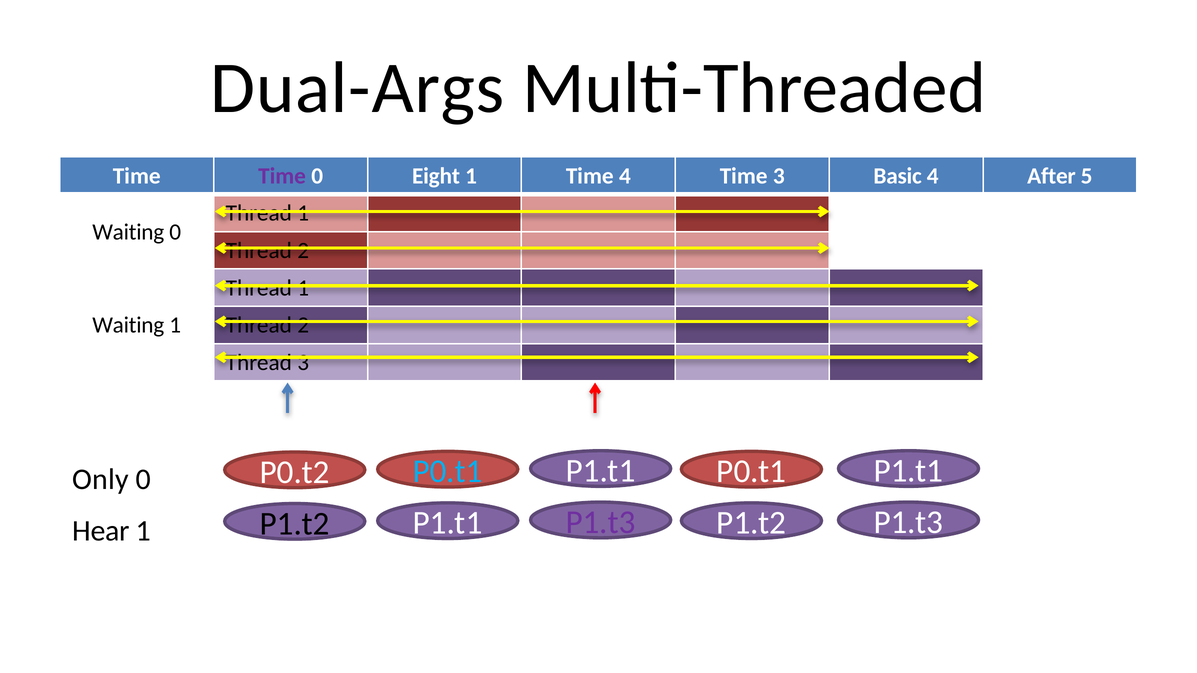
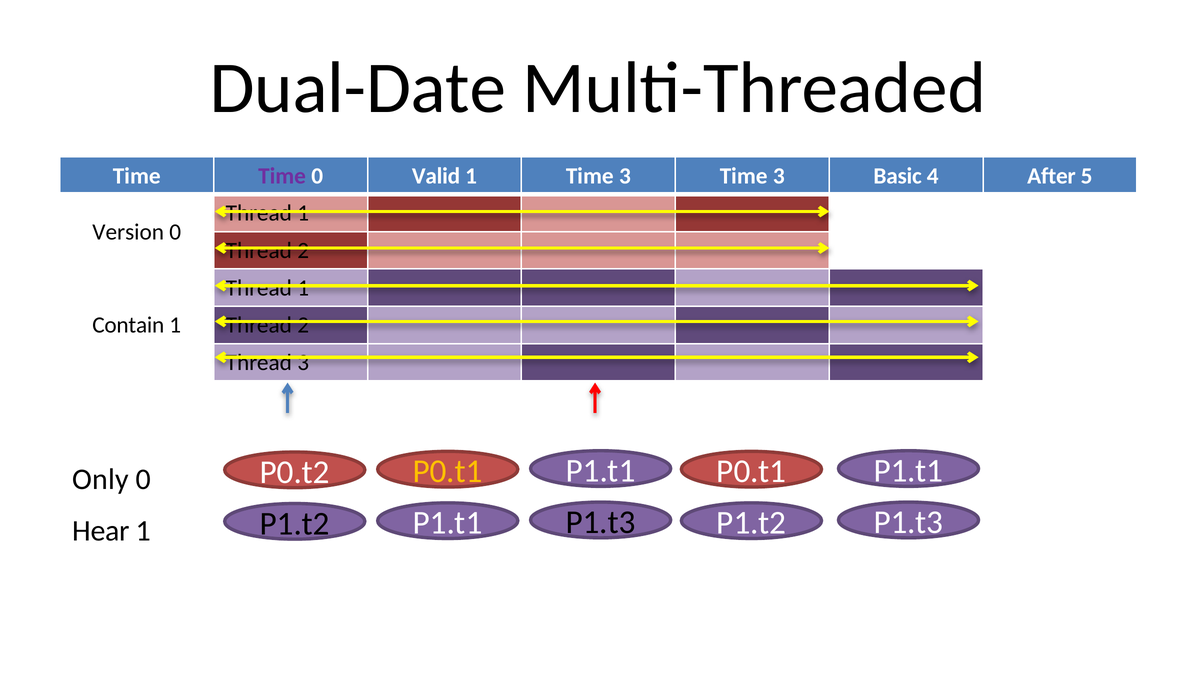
Dual-Args: Dual-Args -> Dual-Date (358, 88)
Eight: Eight -> Valid (436, 176)
1 Time 4: 4 -> 3 (625, 176)
Waiting: Waiting -> Version (128, 232)
Waiting: Waiting -> Contain (128, 325)
P0.t1 colour: light blue -> yellow (448, 472)
P1.t3 colour: purple -> black (601, 523)
